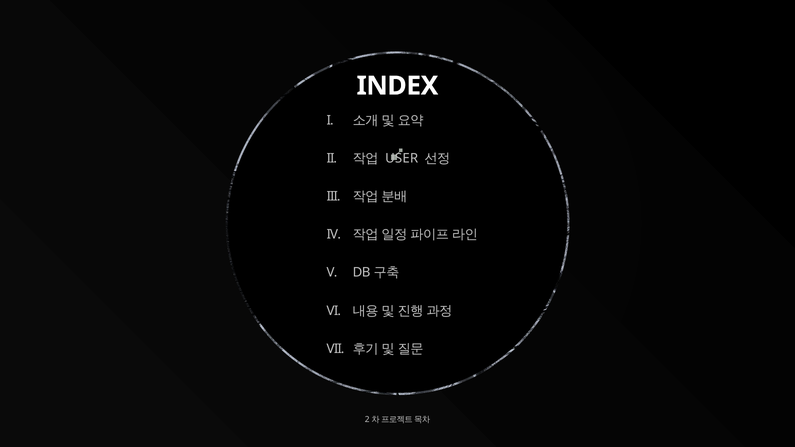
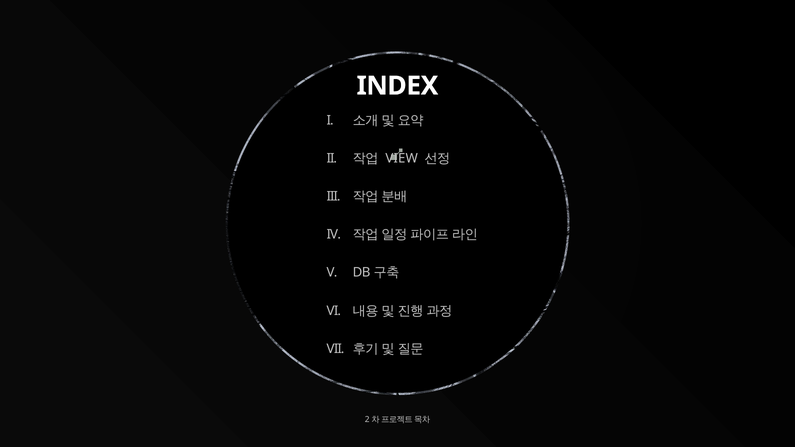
USER: USER -> VIEW (402, 158)
